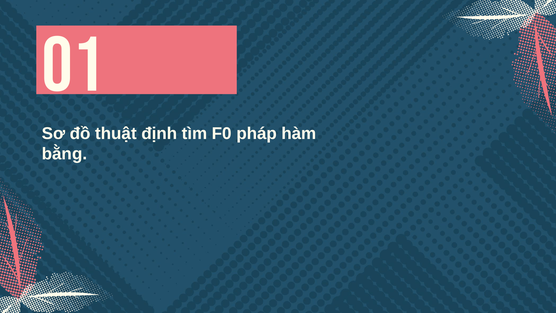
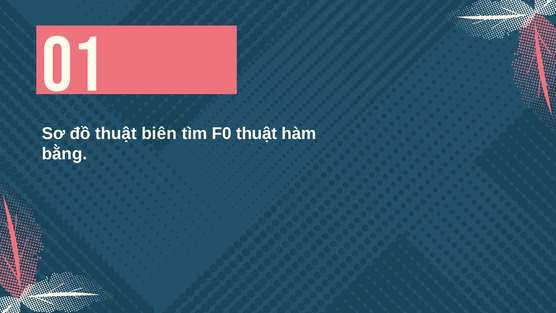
định: định -> biên (159, 134)
F0 pháp: pháp -> thuật (257, 134)
